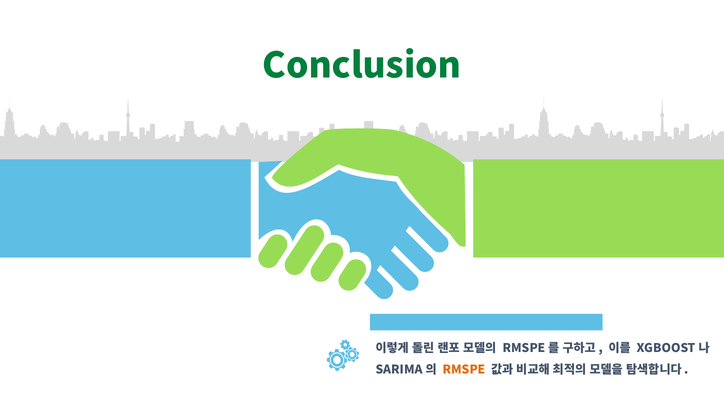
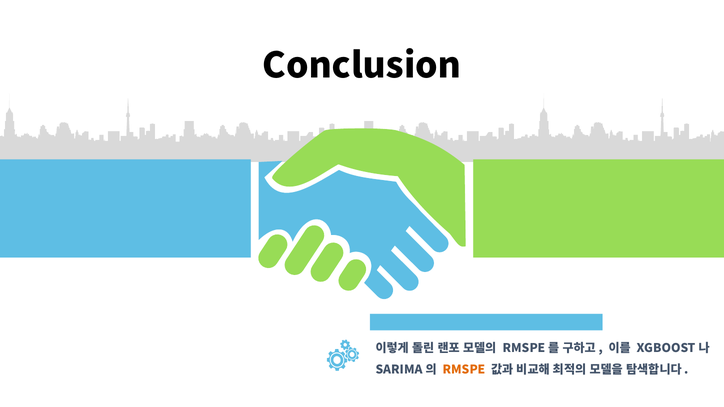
Conclusion colour: green -> black (362, 66)
